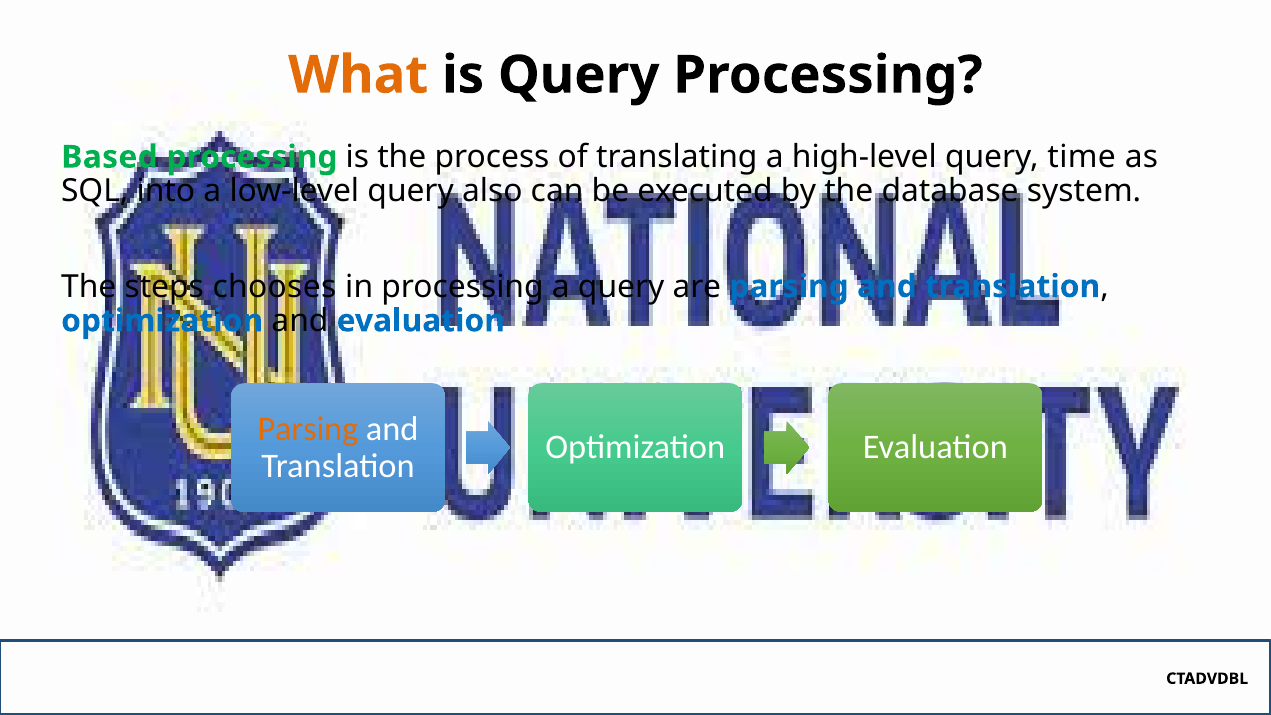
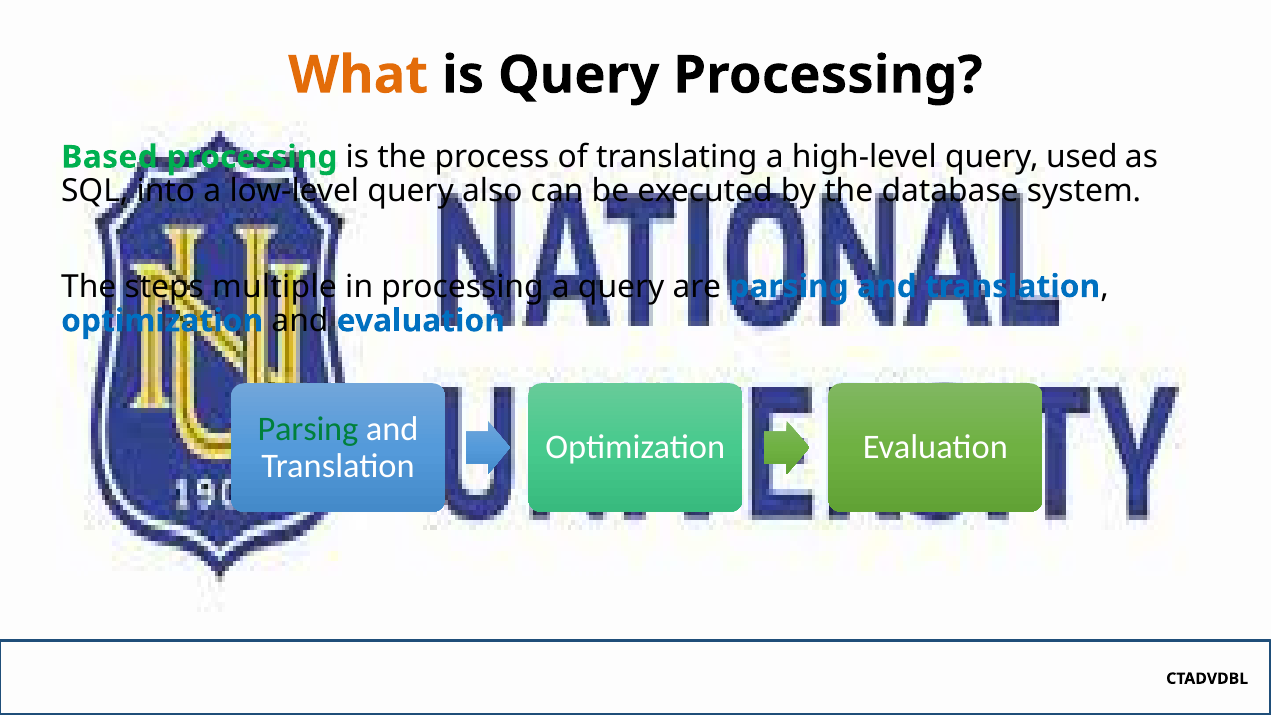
time: time -> used (1082, 157)
chooses: chooses -> multiple (274, 287)
Parsing colour: orange -> green (308, 429)
